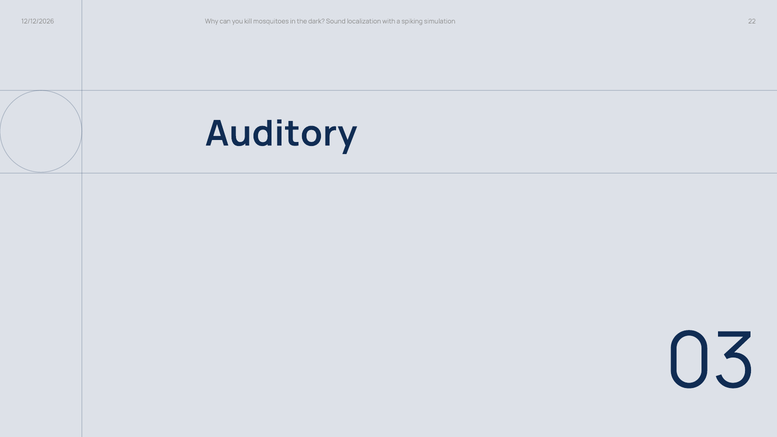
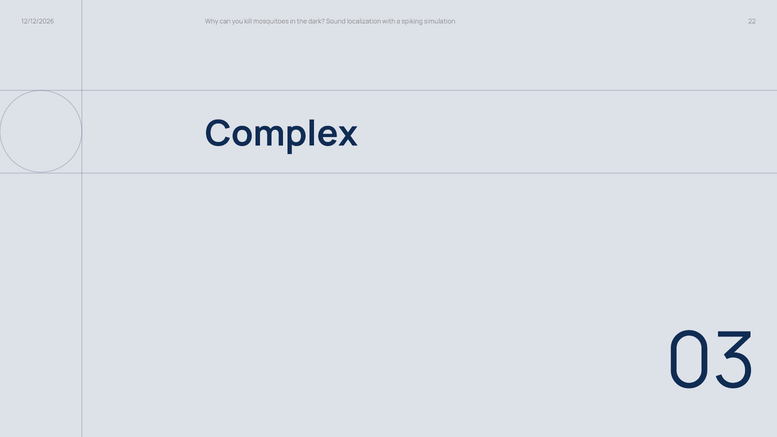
Auditory: Auditory -> Complex (281, 134)
